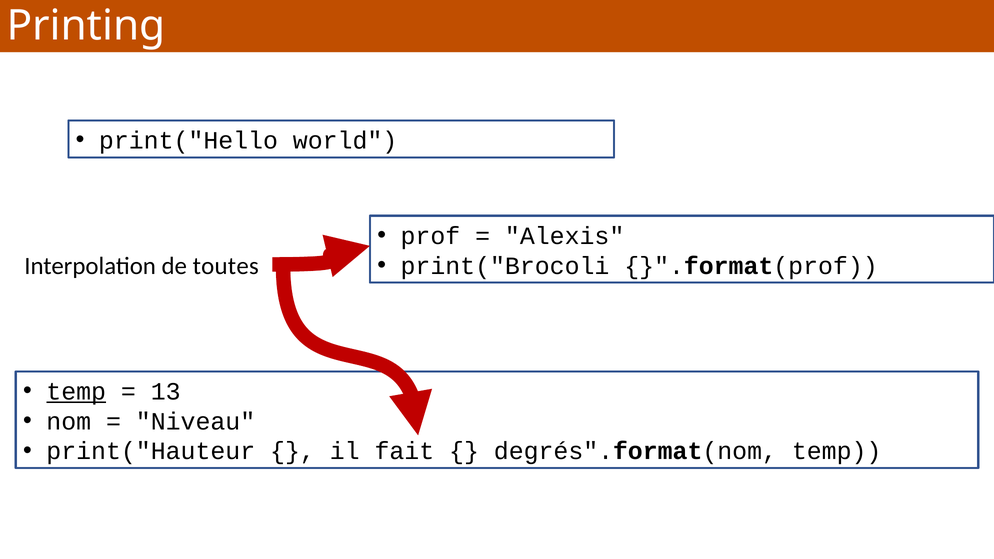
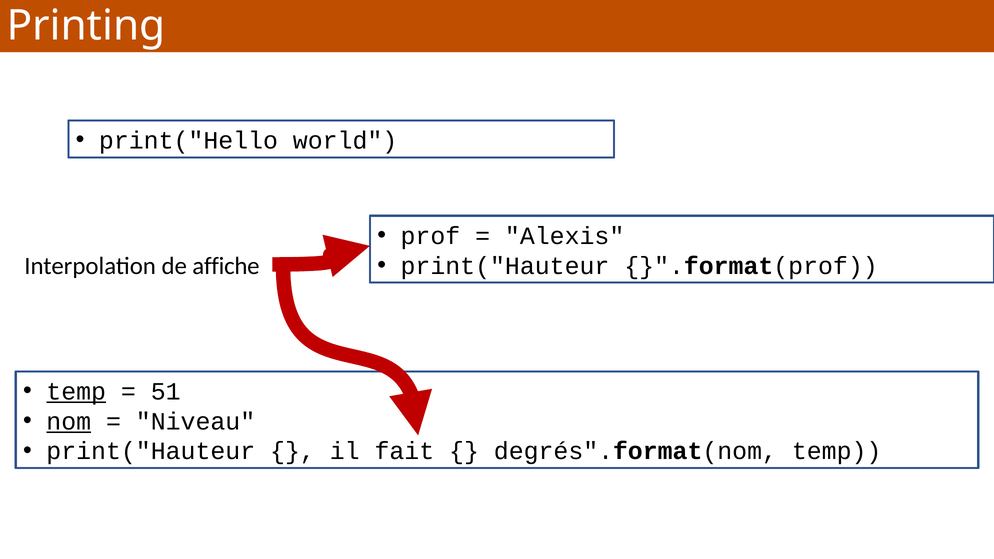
print("Brocoli: print("Brocoli -> print("Hauteur (505, 266)
toutes: toutes -> affiche (226, 266)
13: 13 -> 51 (166, 392)
nom underline: none -> present (69, 422)
